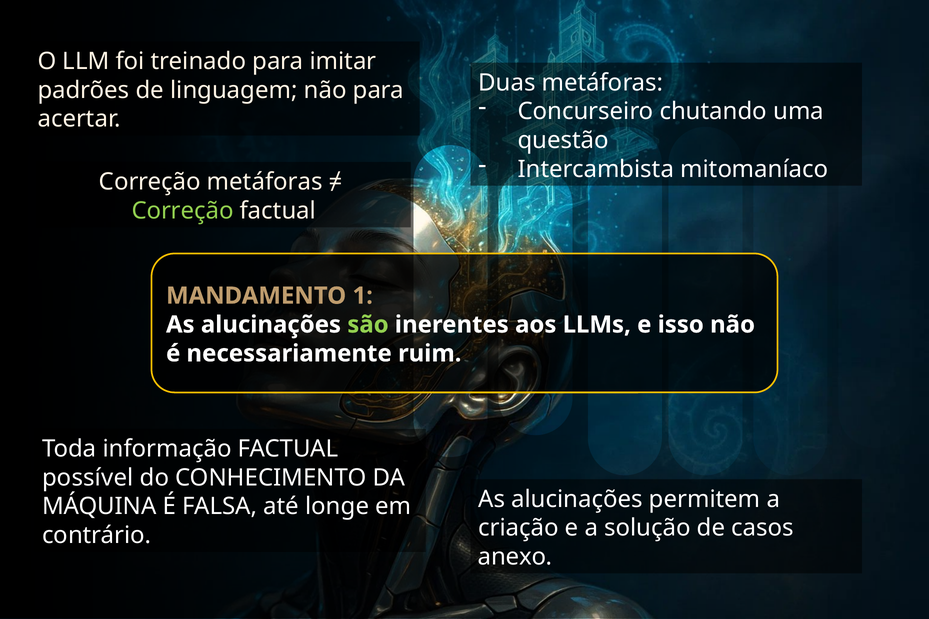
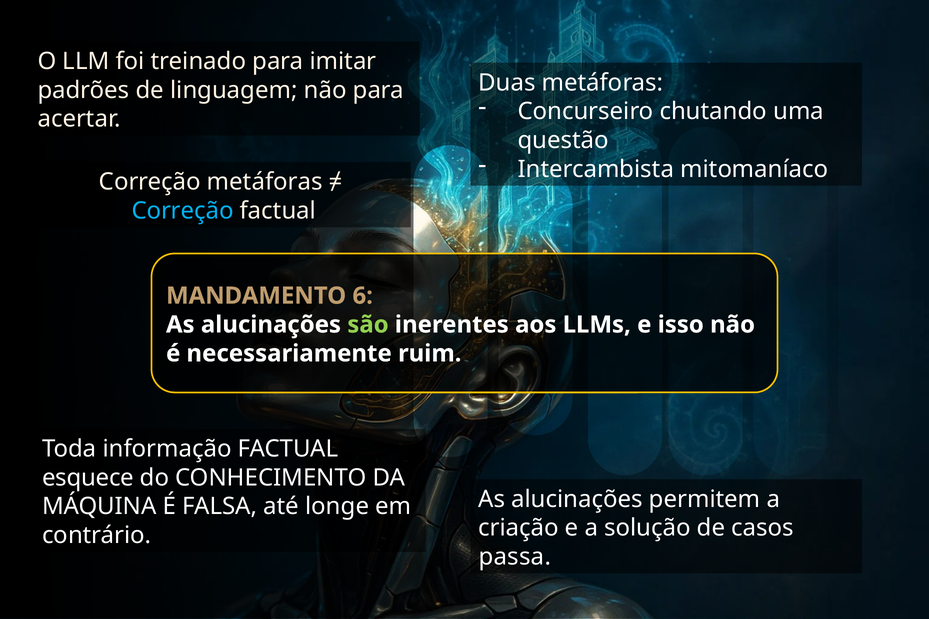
Correção colour: light green -> light blue (183, 211)
1: 1 -> 6 (363, 296)
possível: possível -> esquece (88, 478)
anexo: anexo -> passa (515, 557)
